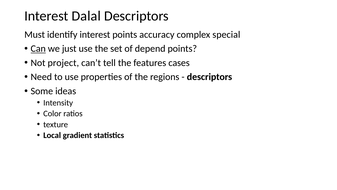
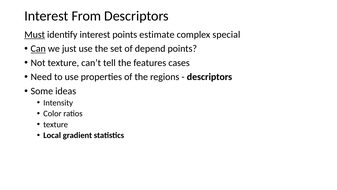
Dalal: Dalal -> From (86, 16)
Must underline: none -> present (35, 34)
accuracy: accuracy -> estimate (157, 34)
Not project: project -> texture (63, 63)
